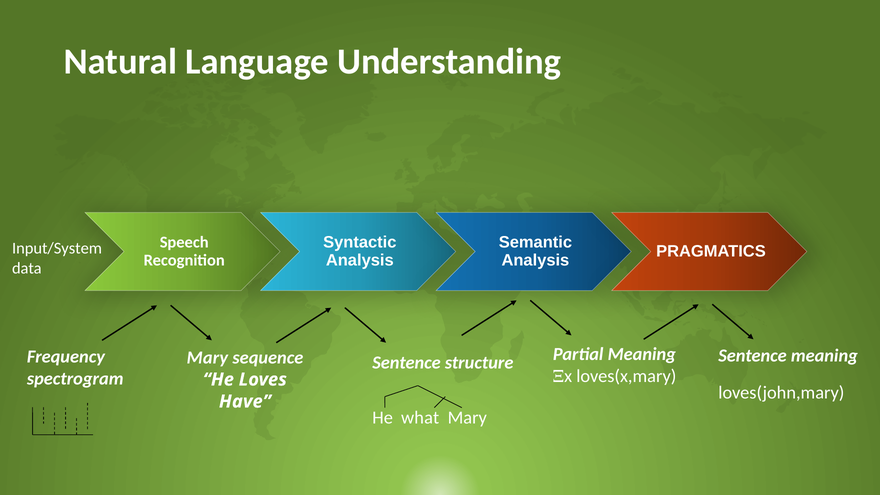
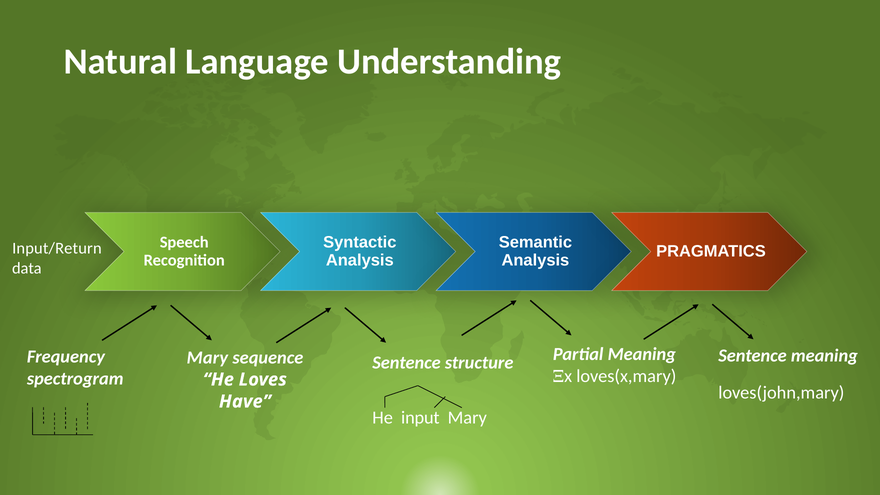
Input/System: Input/System -> Input/Return (57, 248)
what: what -> input (420, 418)
